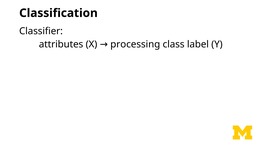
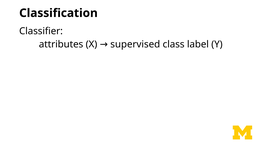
processing: processing -> supervised (135, 44)
